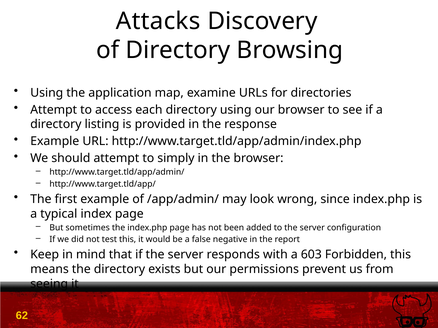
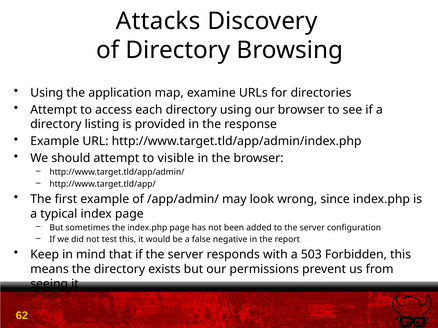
simply: simply -> visible (176, 159)
603: 603 -> 503 (311, 255)
